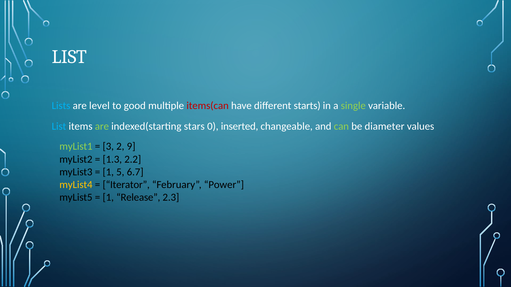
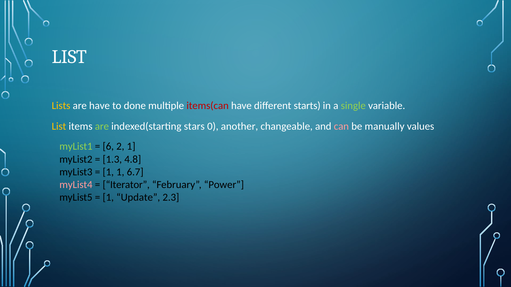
Lists colour: light blue -> yellow (61, 106)
are level: level -> have (100, 106)
good: good -> done (135, 106)
List colour: light blue -> yellow (59, 127)
inserted: inserted -> another (240, 127)
can colour: light green -> pink (341, 127)
diameter: diameter -> manually (385, 127)
3: 3 -> 6 (108, 147)
2 9: 9 -> 1 (131, 147)
2.2: 2.2 -> 4.8 (133, 159)
1 5: 5 -> 1 (120, 172)
myList4 colour: yellow -> pink (76, 185)
Release: Release -> Update (138, 198)
